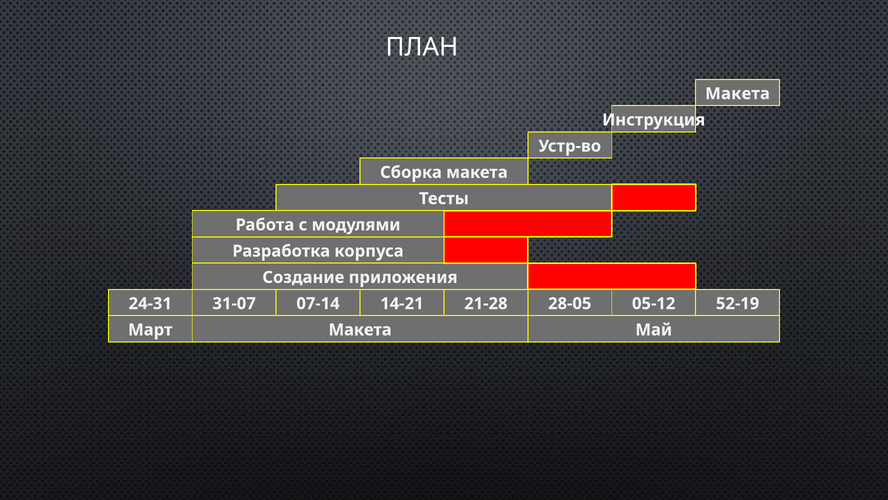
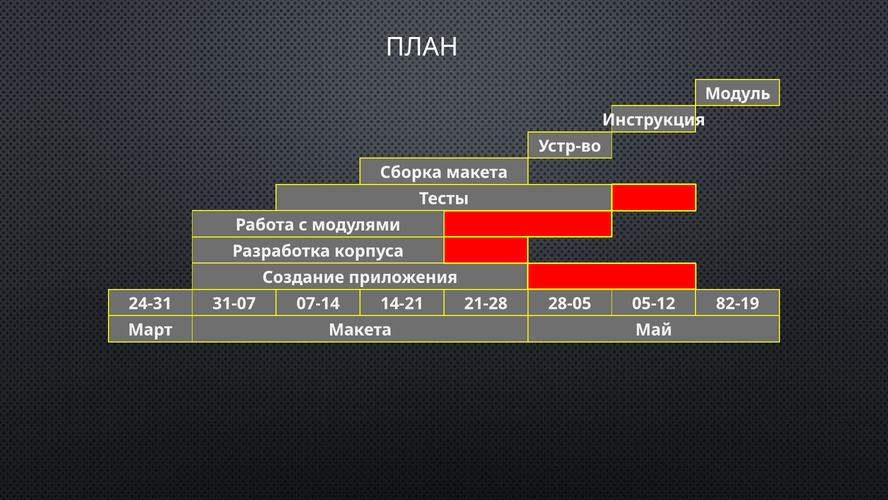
Макета: Макета -> Модуль (738, 94)
52-19: 52-19 -> 82-19 (738, 303)
